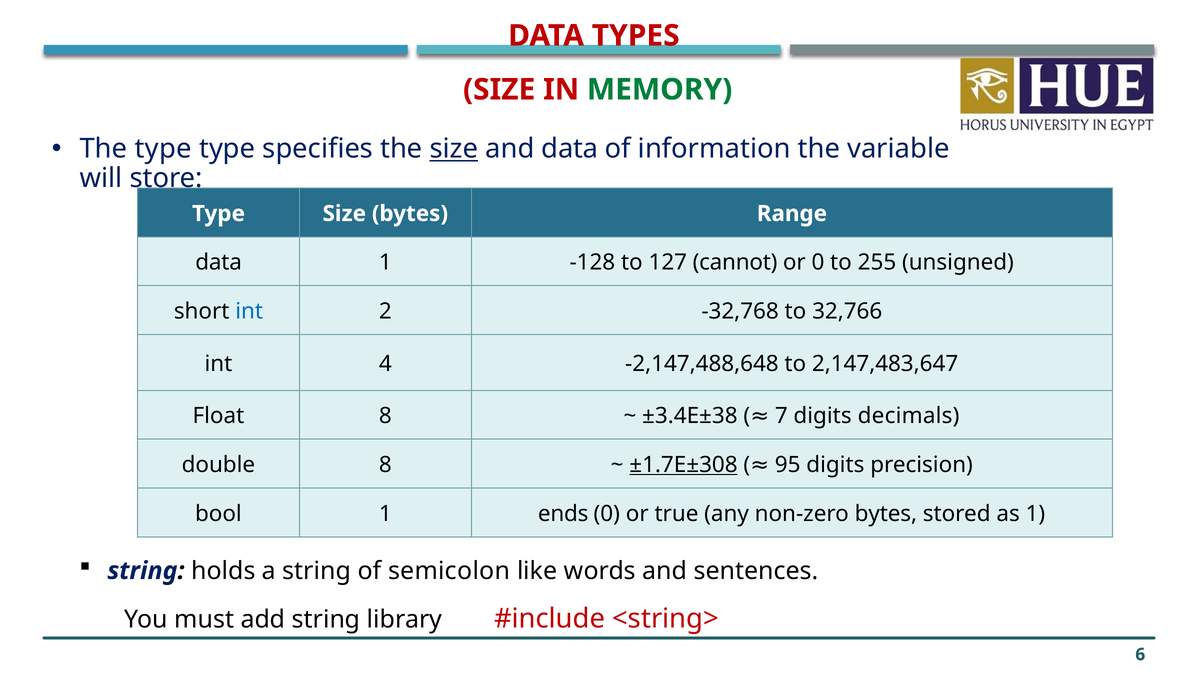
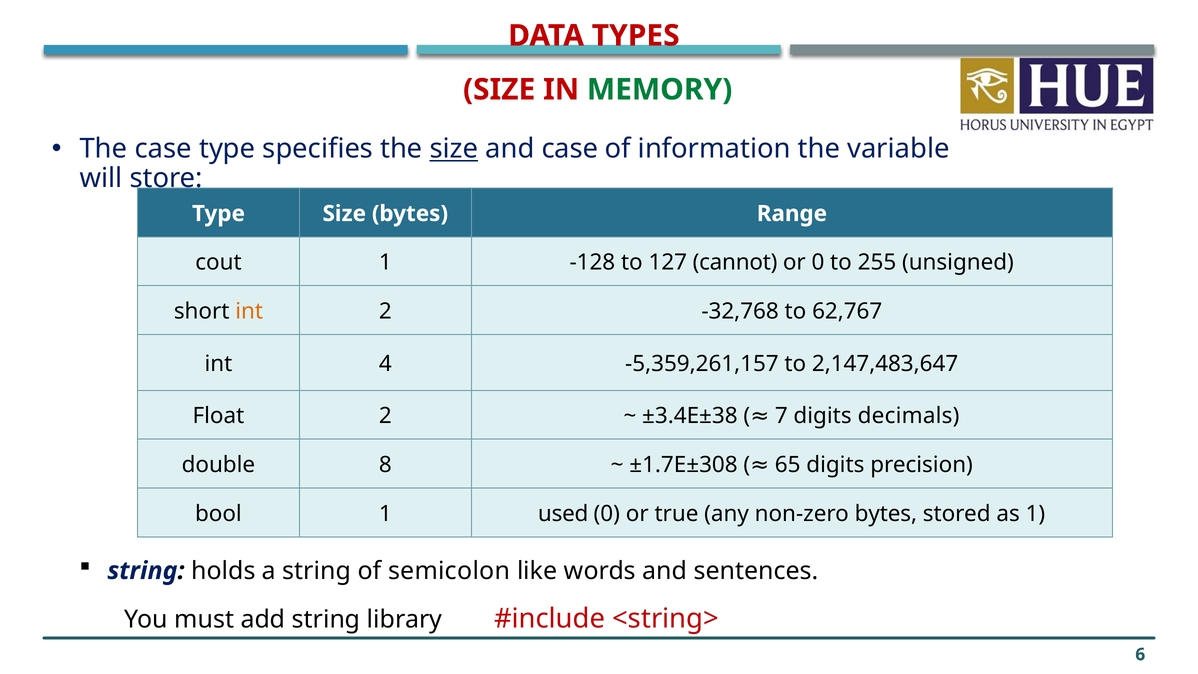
The type: type -> case (163, 149)
and data: data -> case (570, 149)
data: data -> cout (218, 262)
int colour: blue -> orange (249, 311)
32,766: 32,766 -> 62,767 (847, 311)
-2,147,488,648: -2,147,488,648 -> -5,359,261,157 (702, 364)
Float 8: 8 -> 2 (385, 416)
±1.7E±308 underline: present -> none (683, 465)
95: 95 -> 65 (788, 465)
ends: ends -> used (563, 514)
